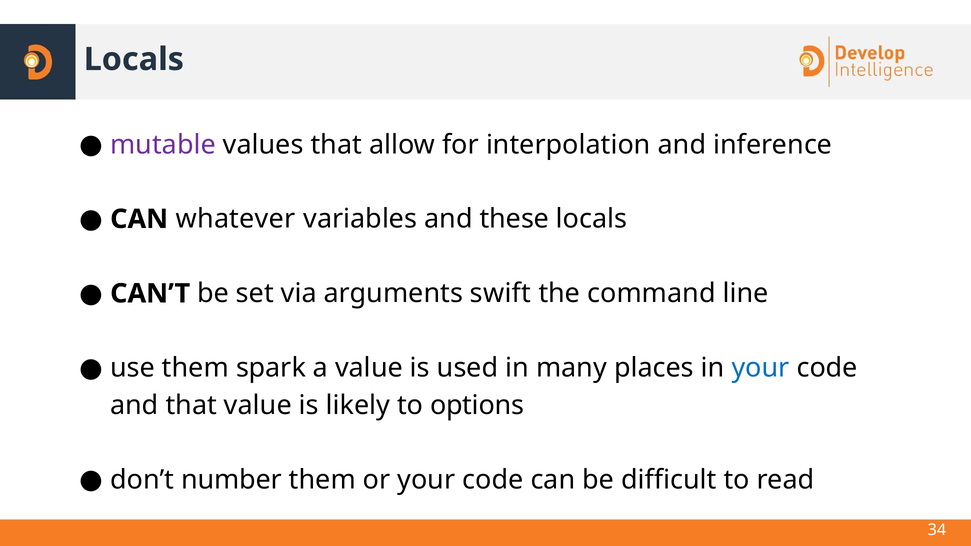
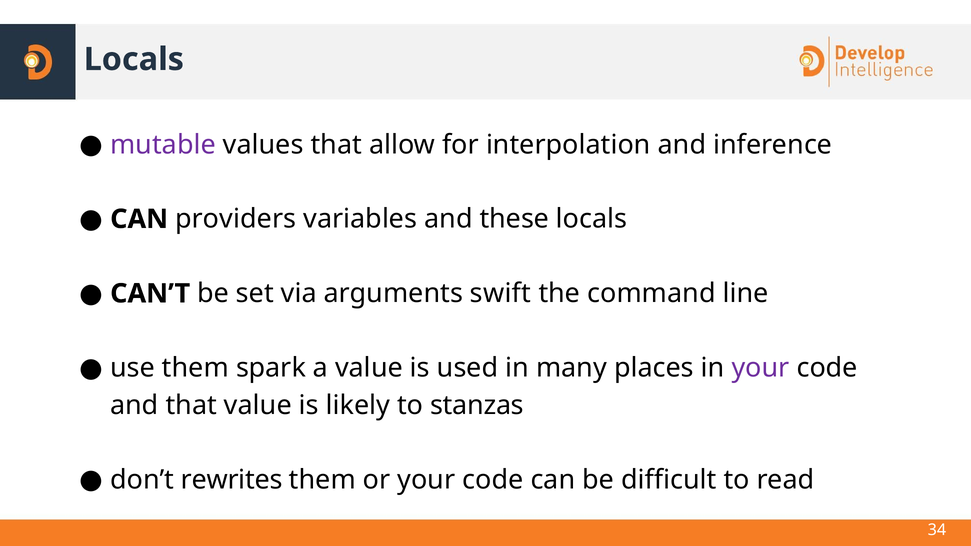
whatever: whatever -> providers (236, 219)
your colour: blue -> purple (761, 368)
options: options -> stanzas (477, 405)
number: number -> rewrites (232, 480)
